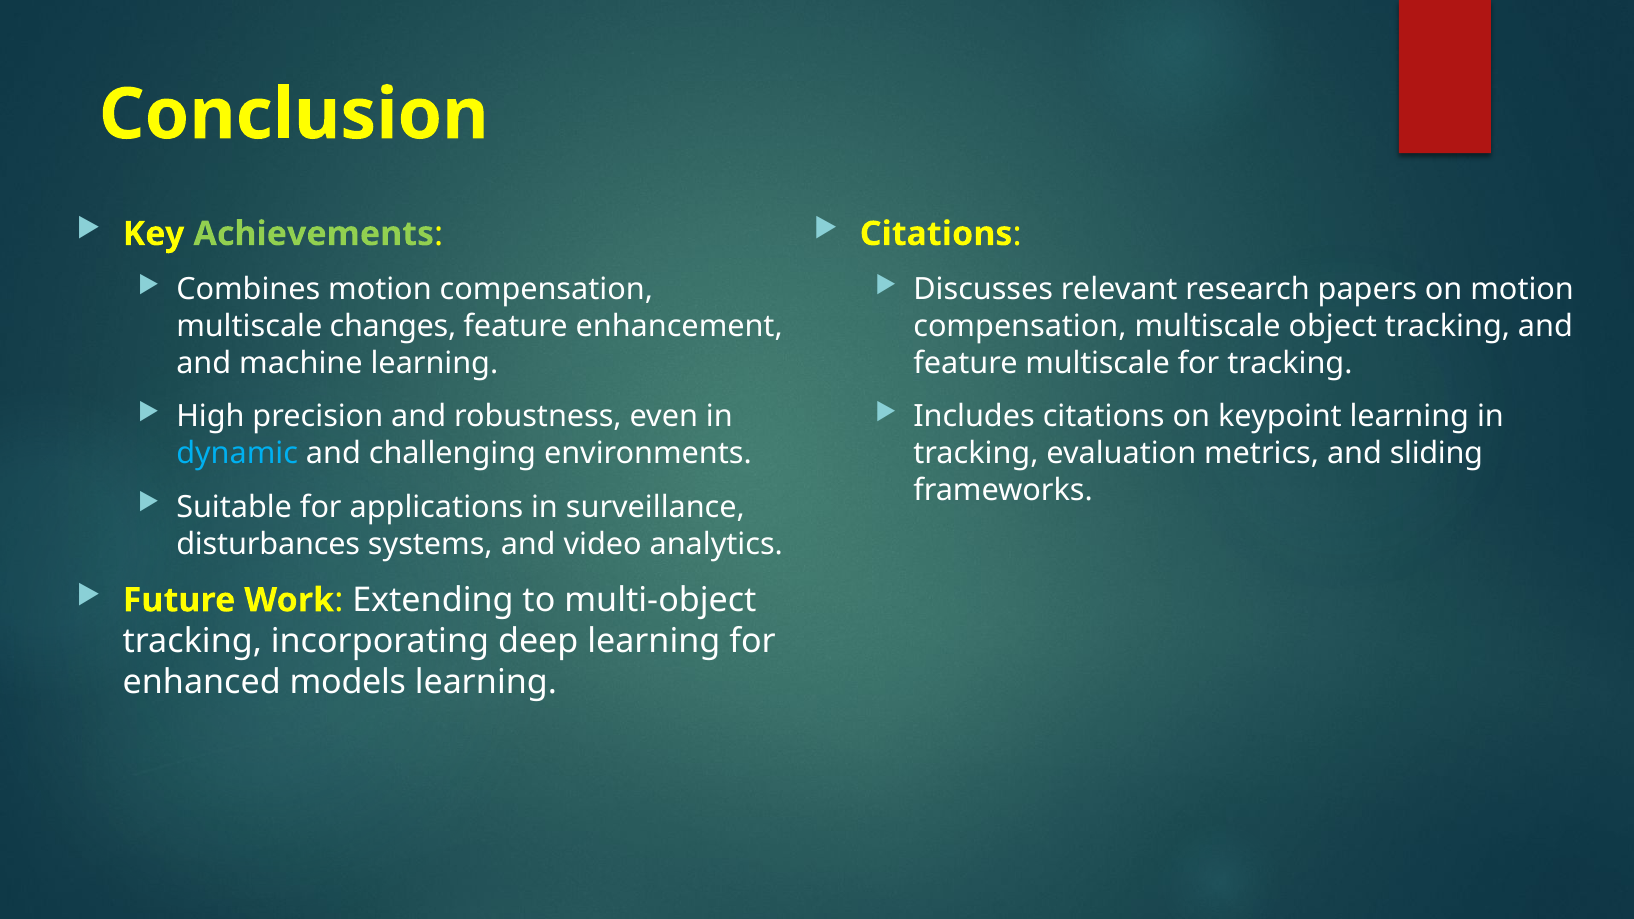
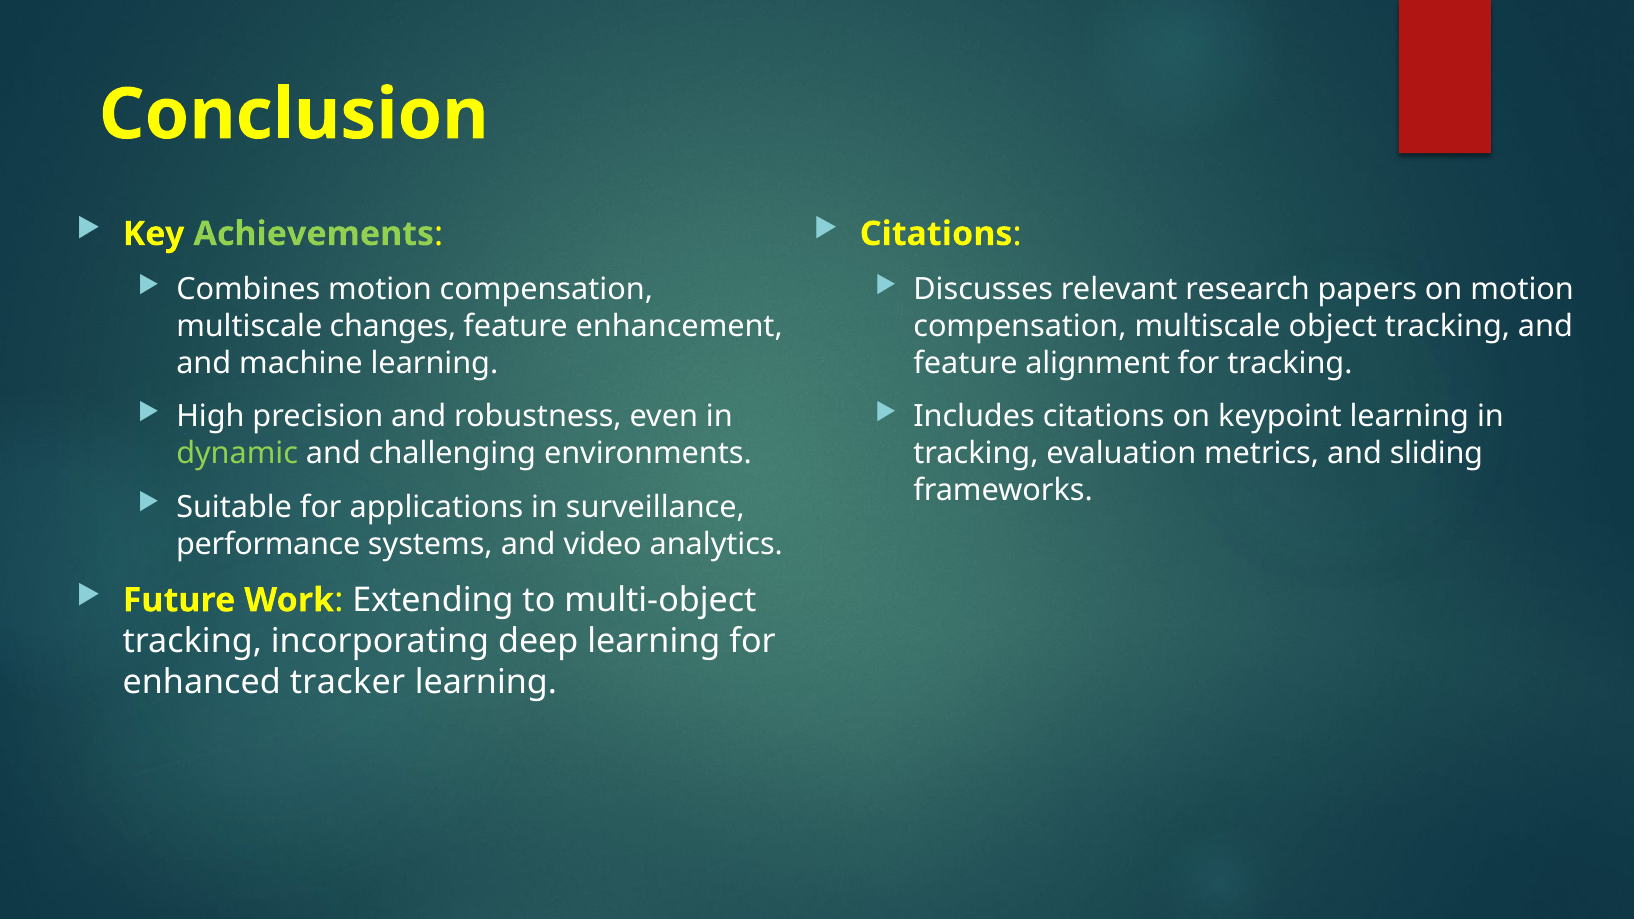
feature multiscale: multiscale -> alignment (1098, 363)
dynamic colour: light blue -> light green (237, 454)
disturbances: disturbances -> performance (268, 544)
models: models -> tracker (348, 682)
